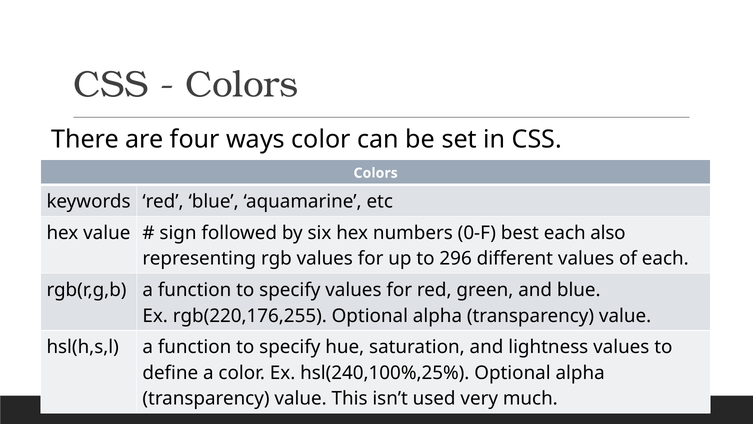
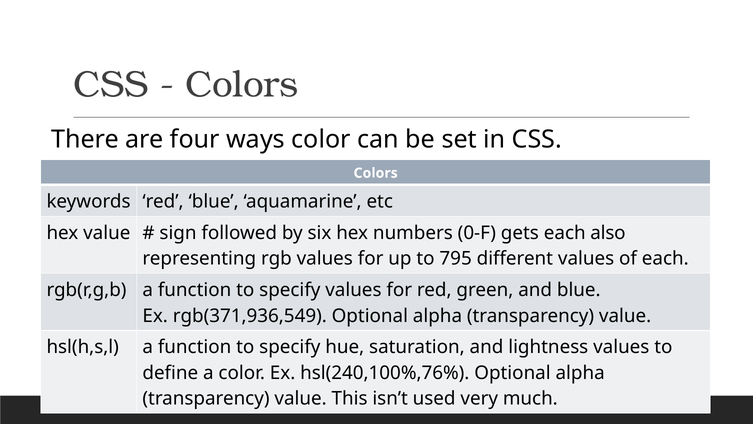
best: best -> gets (520, 233)
296: 296 -> 795 (456, 258)
rgb(220,176,255: rgb(220,176,255 -> rgb(371,936,549 (250, 315)
hsl(240,100%,25%: hsl(240,100%,25% -> hsl(240,100%,76% (385, 373)
